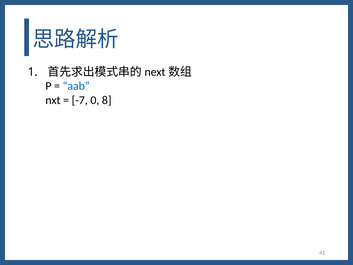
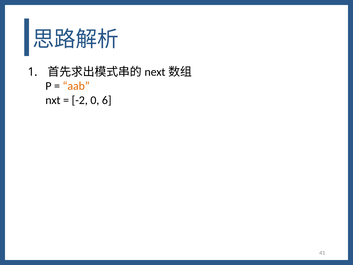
aab colour: blue -> orange (76, 86)
-7: -7 -> -2 (80, 100)
8: 8 -> 6 (107, 100)
